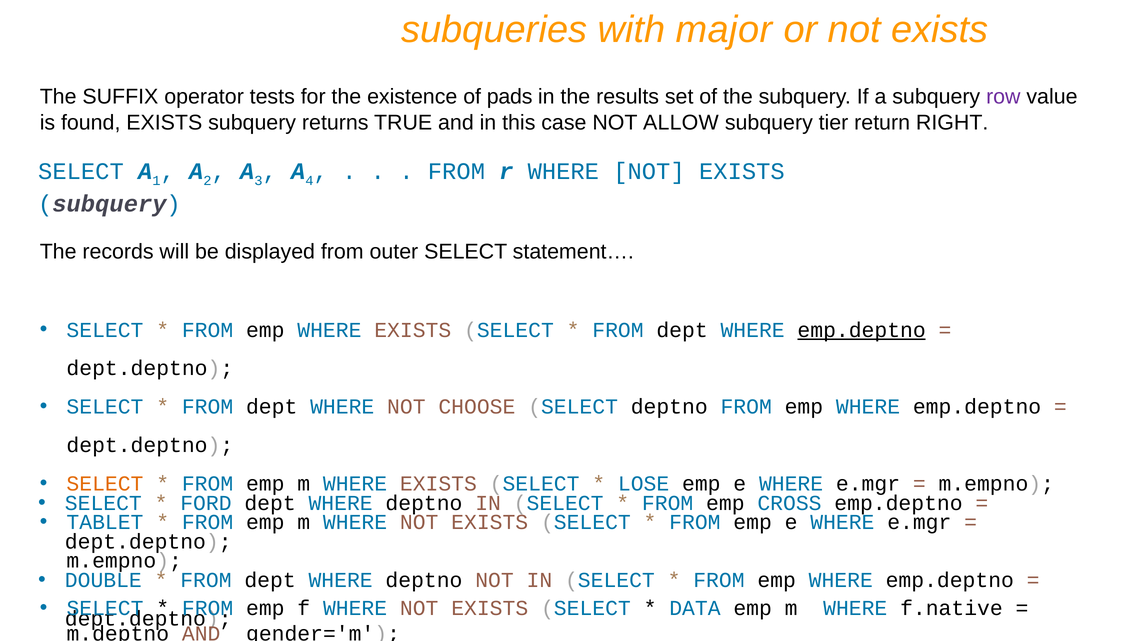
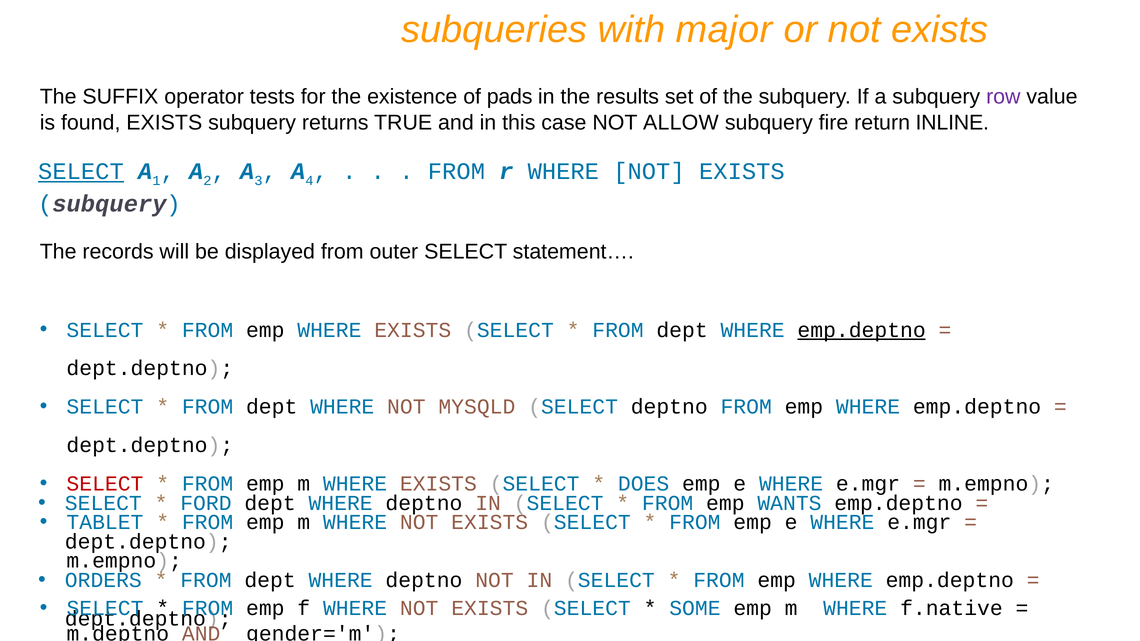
tier: tier -> fire (833, 123)
RIGHT: RIGHT -> INLINE (952, 123)
SELECT underline: none -> present (81, 172)
CHOOSE: CHOOSE -> MYSQLD (477, 407)
SELECT colour: orange -> red (105, 484)
LOSE: LOSE -> DOES (644, 484)
CROSS: CROSS -> WANTS (789, 504)
DOUBLE: DOUBLE -> ORDERS (103, 581)
DATA: DATA -> SOME (695, 608)
